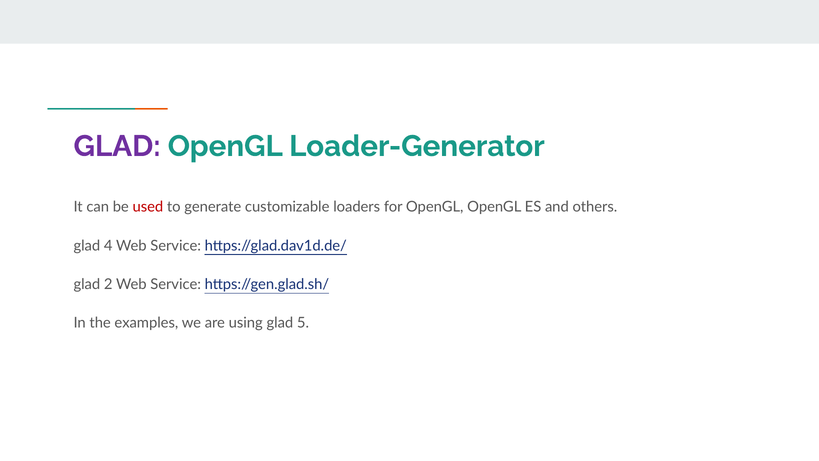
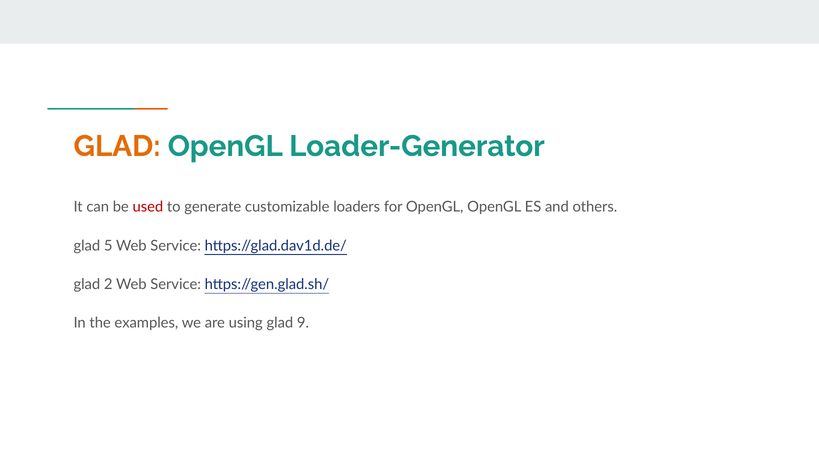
GLAD colour: purple -> orange (117, 146)
4: 4 -> 5 (108, 246)
5: 5 -> 9 (303, 323)
